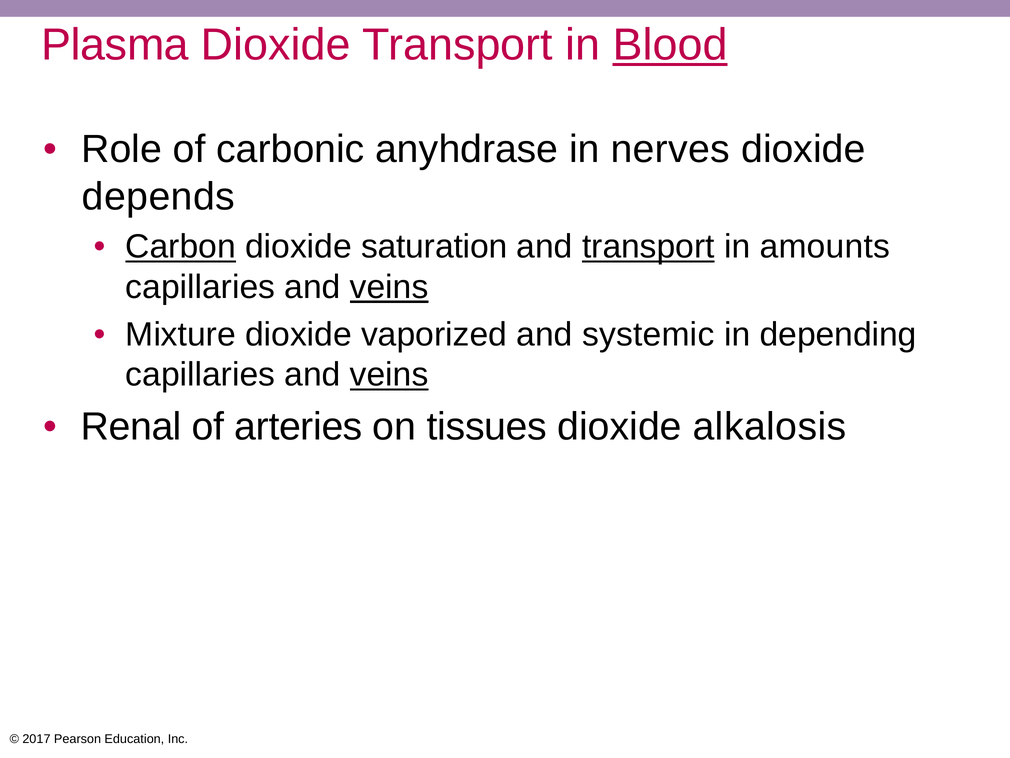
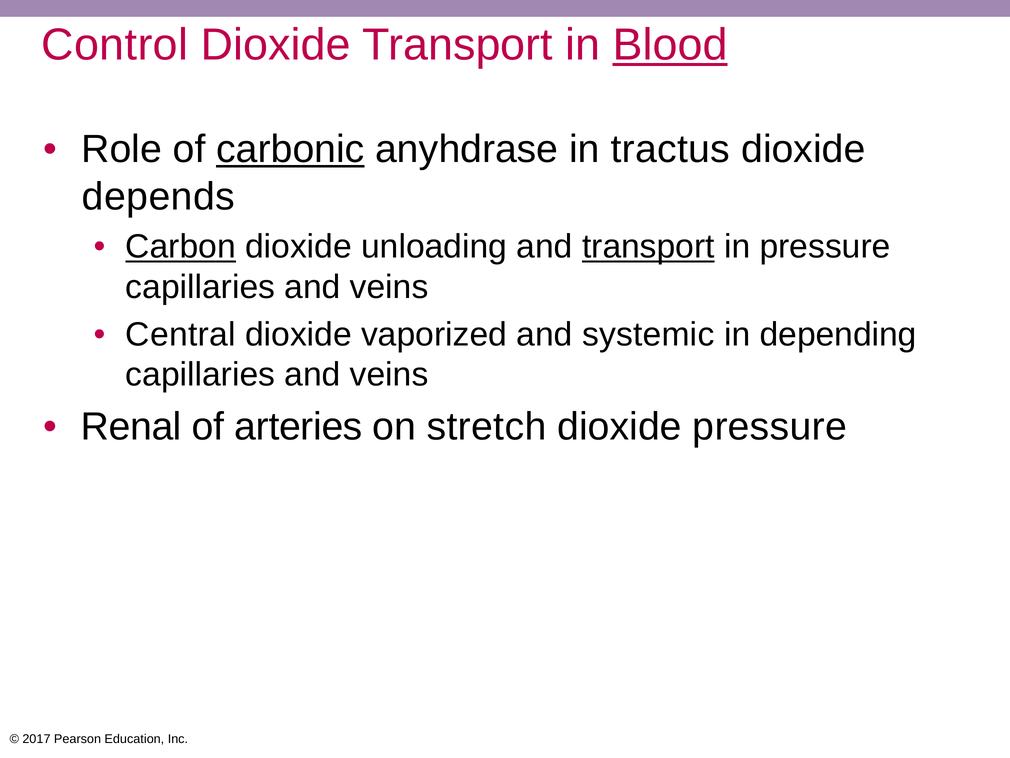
Plasma: Plasma -> Control (115, 45)
carbonic underline: none -> present (290, 149)
nerves: nerves -> tractus (670, 149)
saturation: saturation -> unloading (434, 247)
in amounts: amounts -> pressure (825, 247)
veins underline: present -> none (389, 287)
Mixture: Mixture -> Central (181, 334)
veins underline: present -> none (389, 375)
tissues: tissues -> stretch (487, 427)
dioxide alkalosis: alkalosis -> pressure (770, 427)
